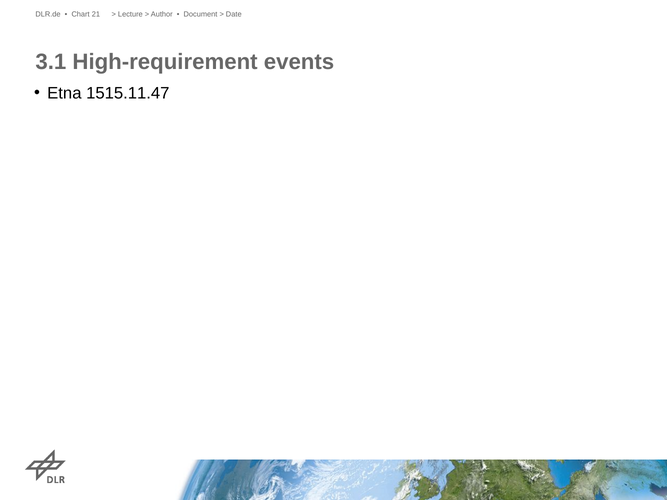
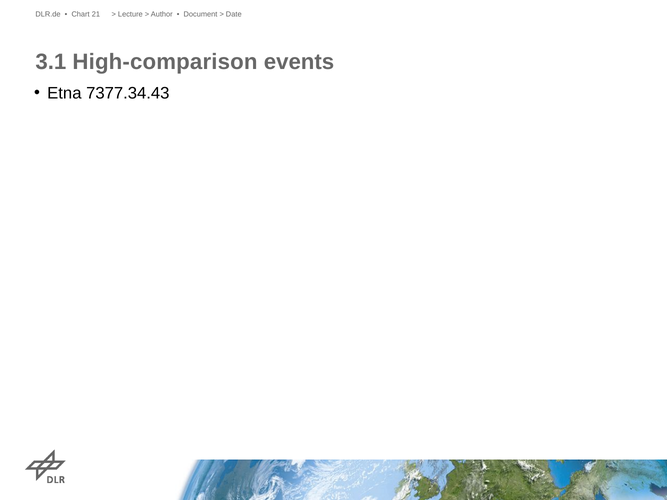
High-requirement: High-requirement -> High-comparison (165, 62)
1515.11.47: 1515.11.47 -> 7377.34.43 (128, 93)
